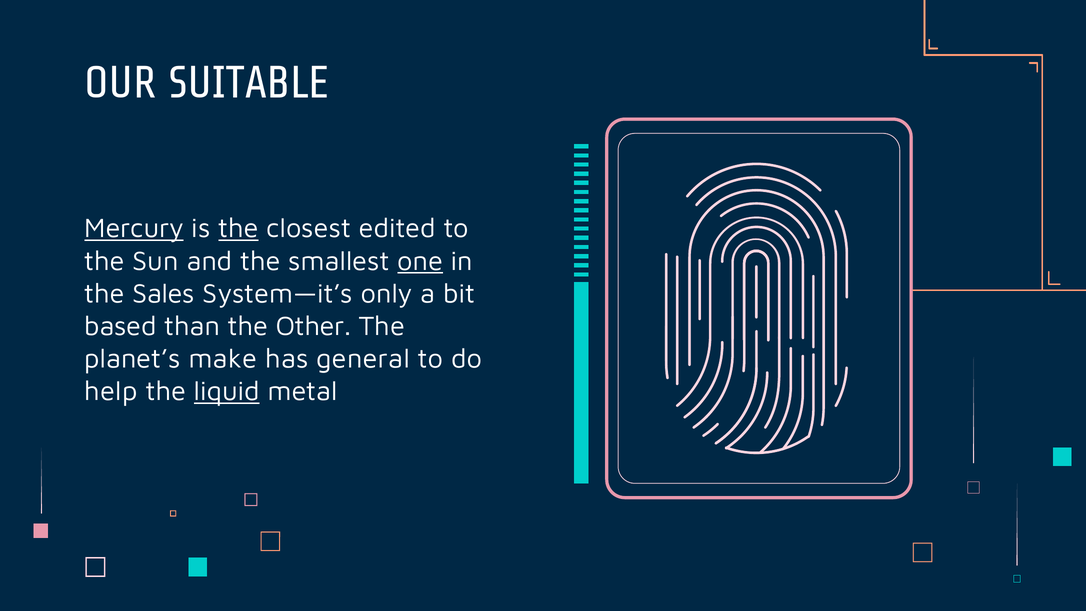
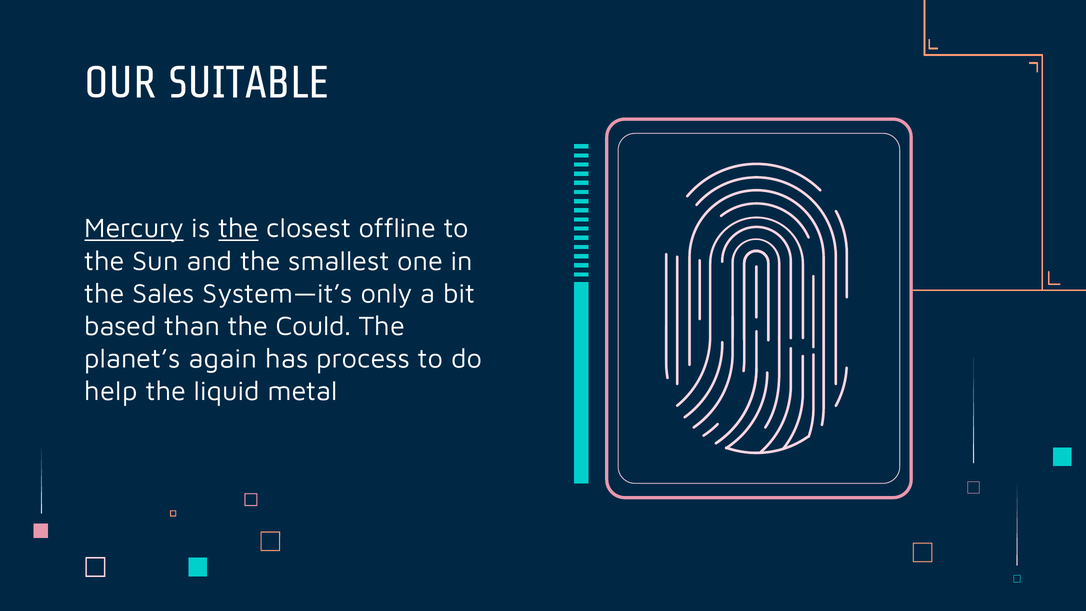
edited: edited -> offline (397, 228)
one underline: present -> none (420, 261)
Other: Other -> Could (314, 326)
make: make -> again (223, 359)
general: general -> process (363, 359)
liquid underline: present -> none (227, 391)
